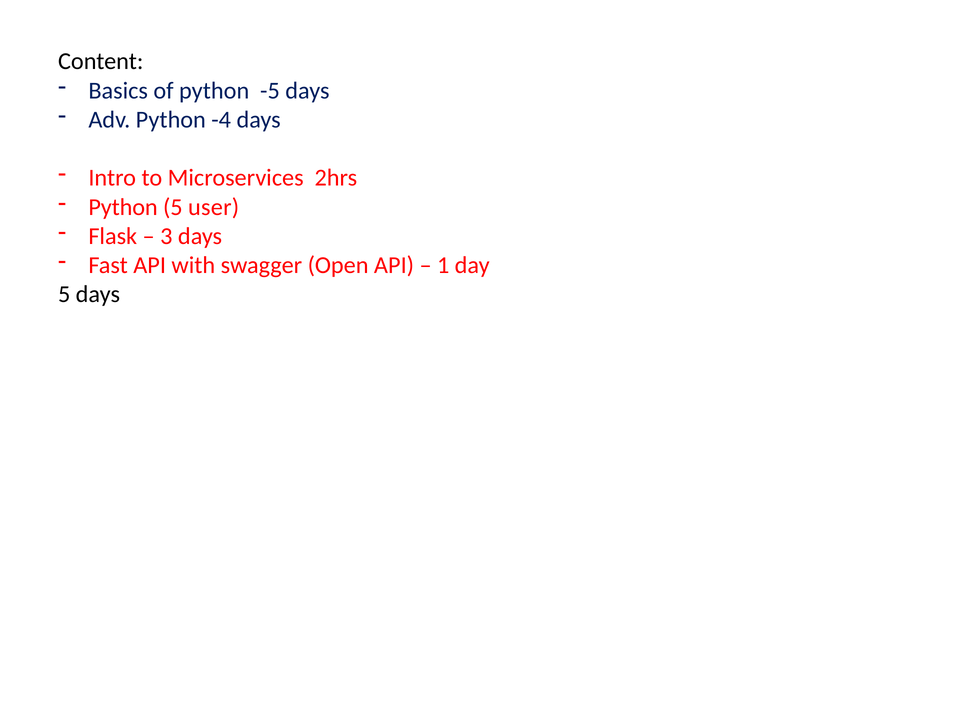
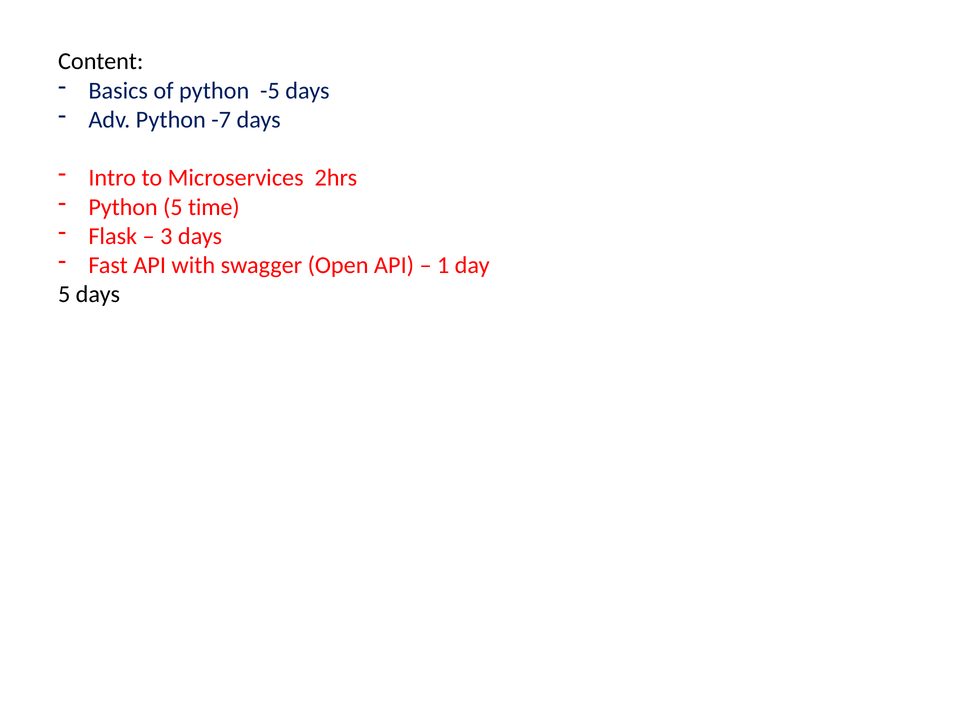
-4: -4 -> -7 (221, 120)
user: user -> time (214, 207)
